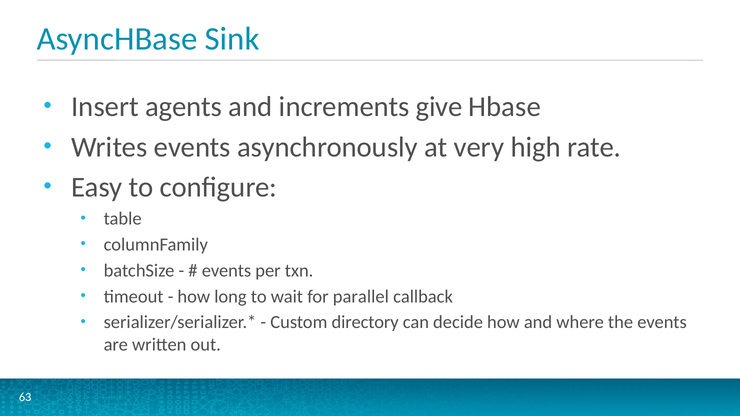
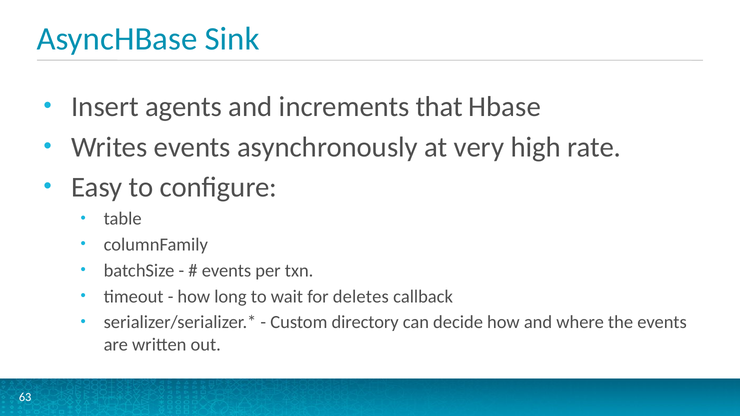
give: give -> that (439, 107)
parallel: parallel -> deletes (361, 297)
